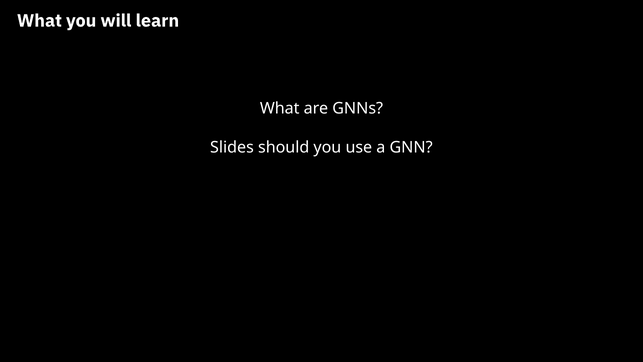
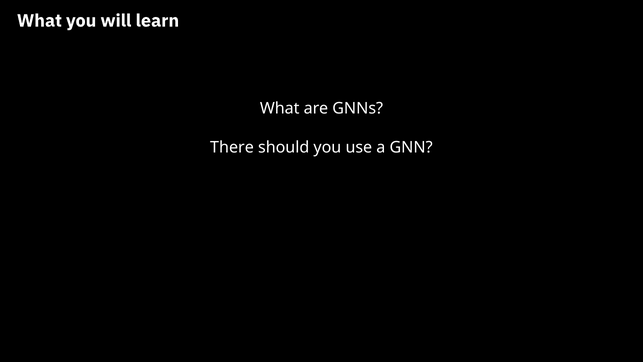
Slides: Slides -> There (232, 147)
